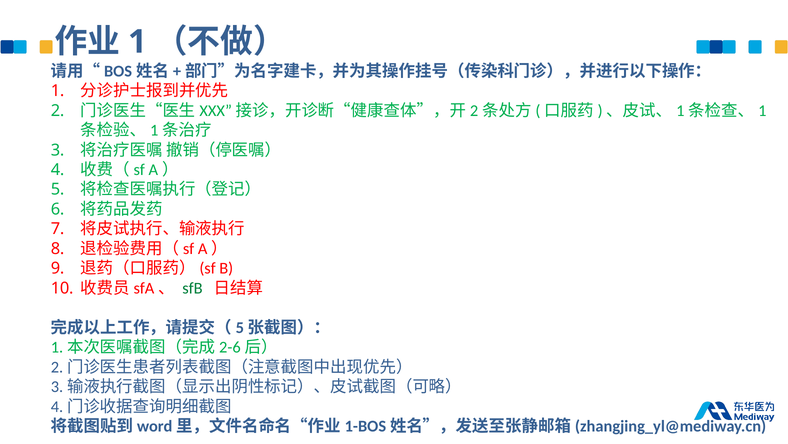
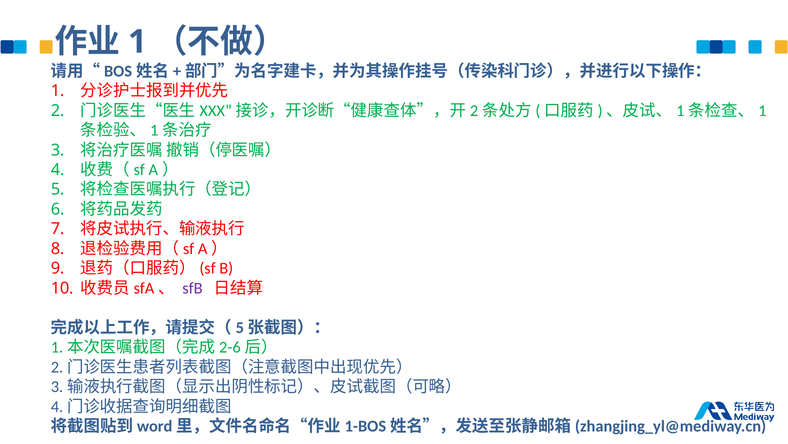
sfB colour: green -> purple (192, 288)
